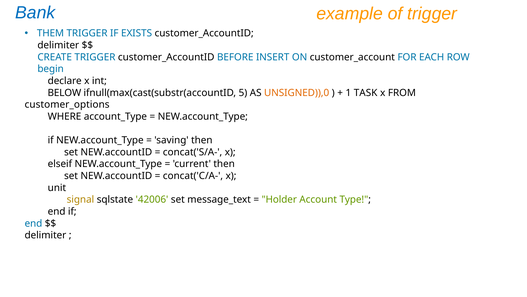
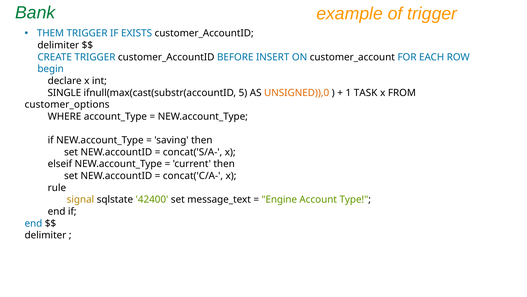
Bank colour: blue -> green (35, 13)
BELOW: BELOW -> SINGLE (64, 93)
unit: unit -> rule (57, 187)
42006: 42006 -> 42400 (152, 199)
Holder: Holder -> Engine (279, 199)
